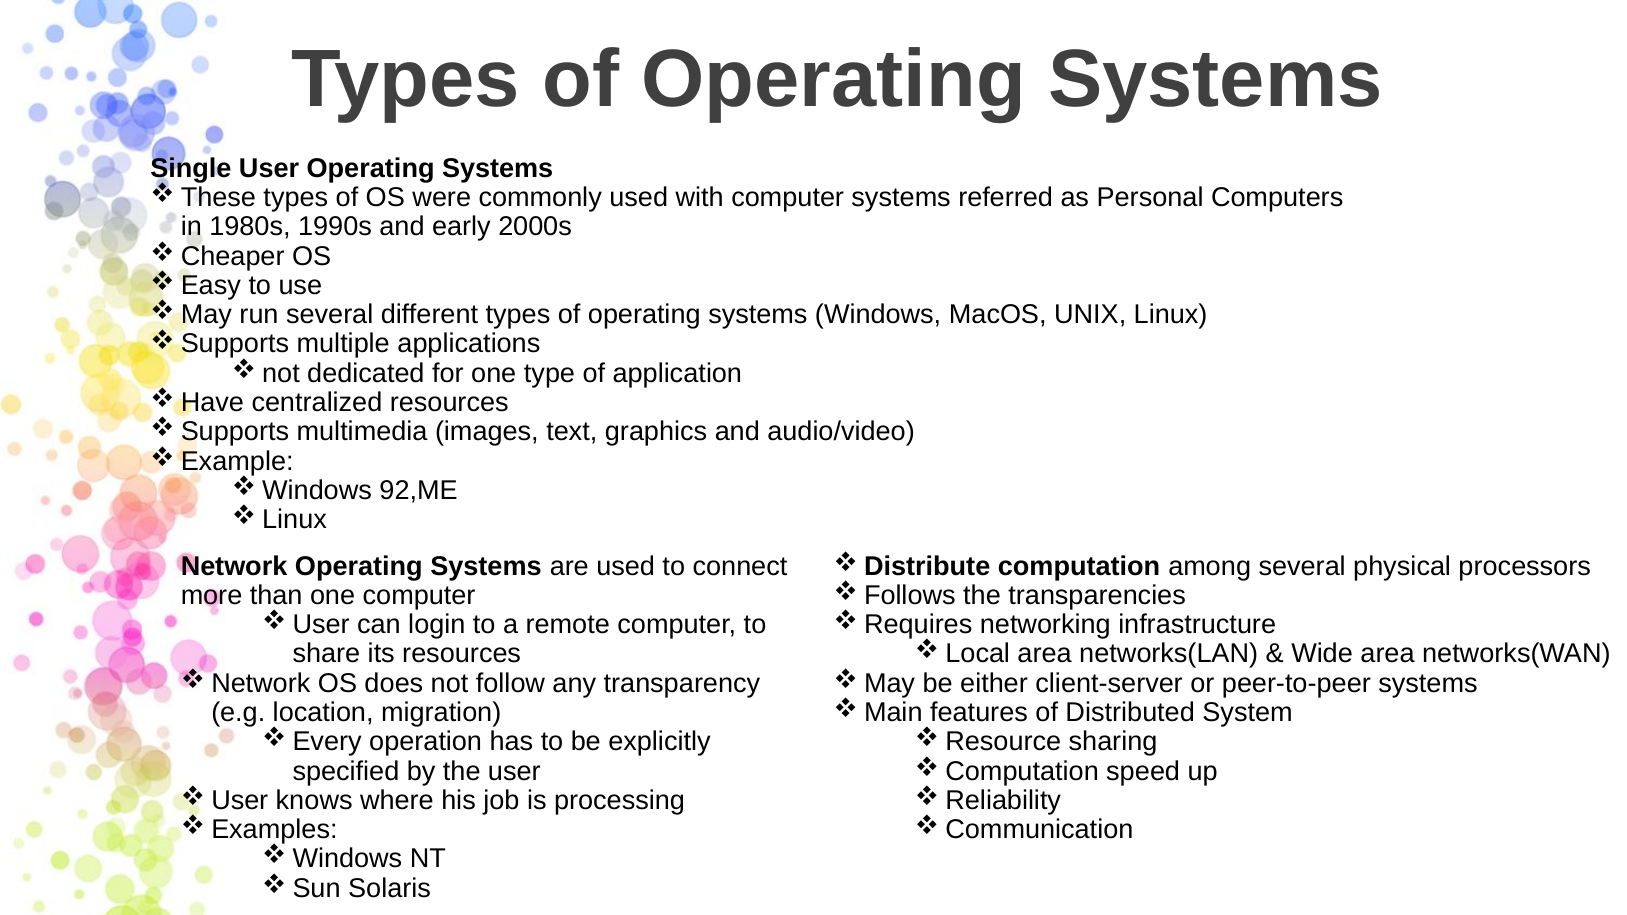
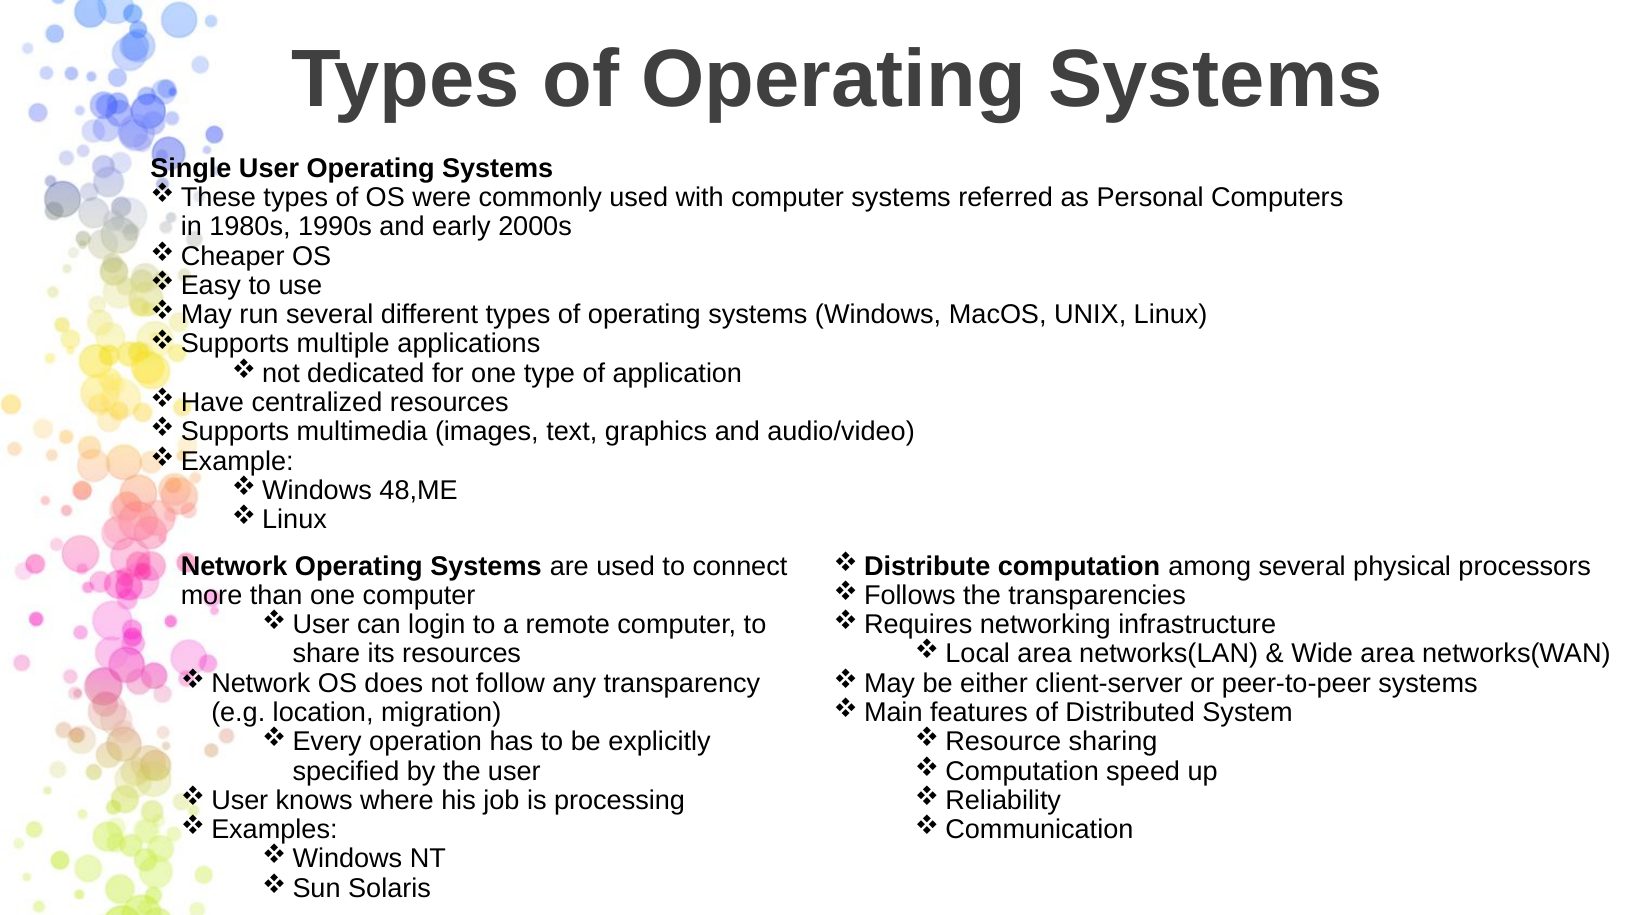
92,ME: 92,ME -> 48,ME (419, 490)
